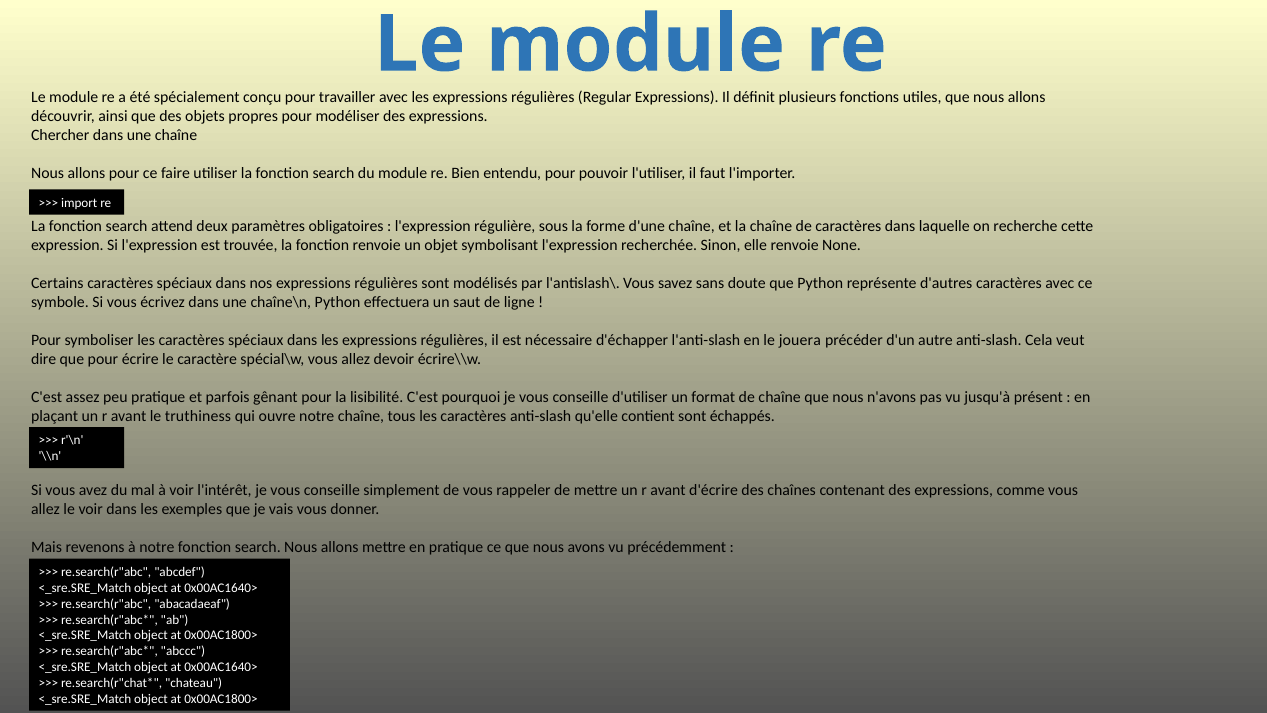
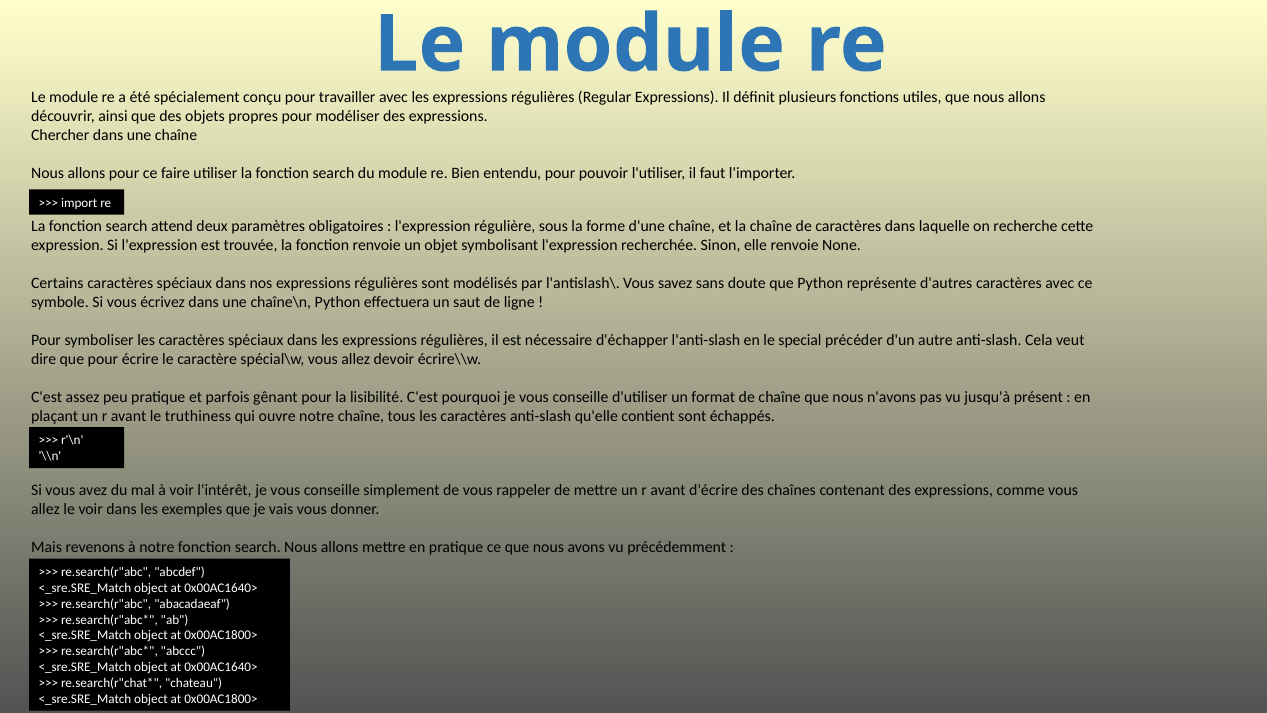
jouera: jouera -> special (800, 340)
